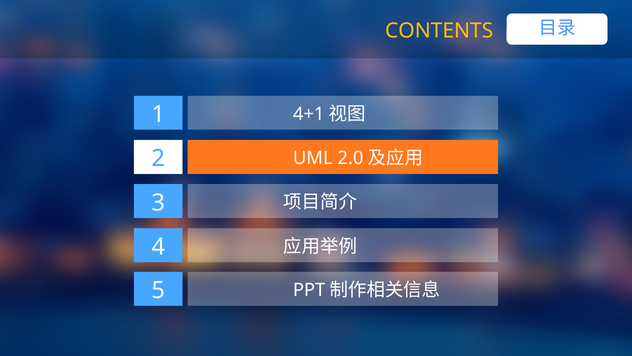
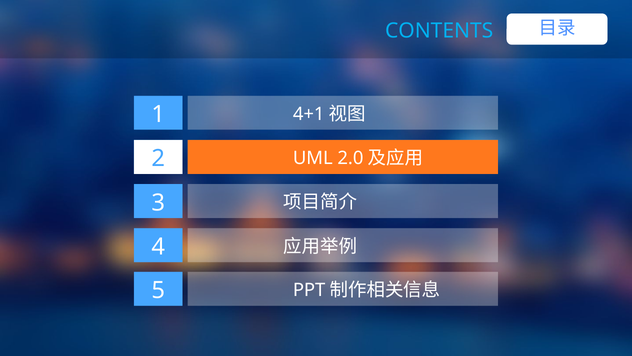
CONTENTS colour: yellow -> light blue (439, 31)
